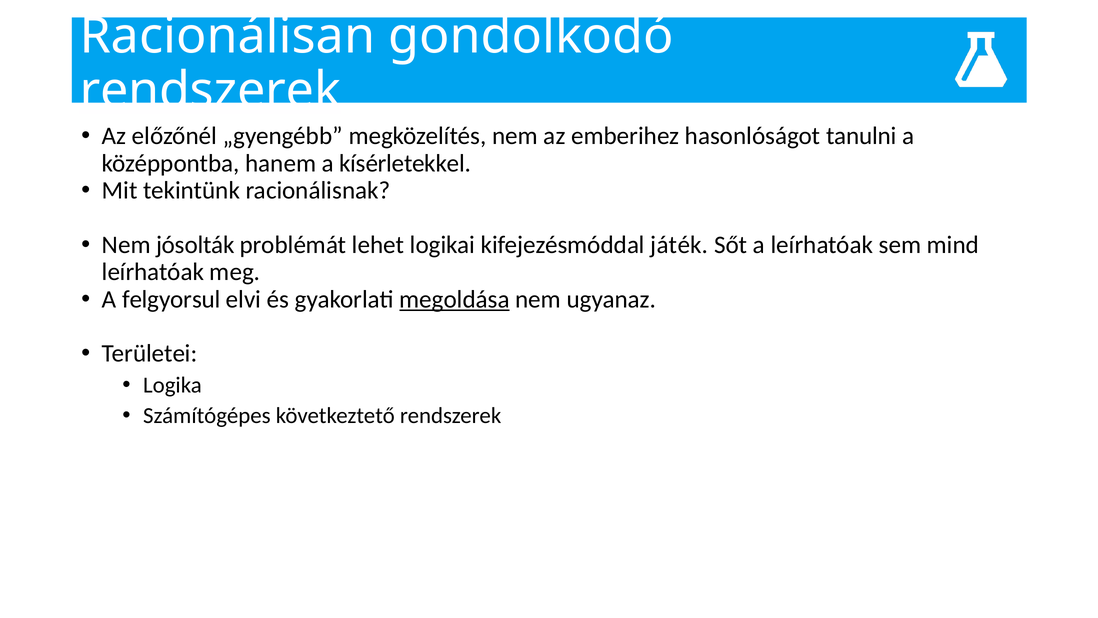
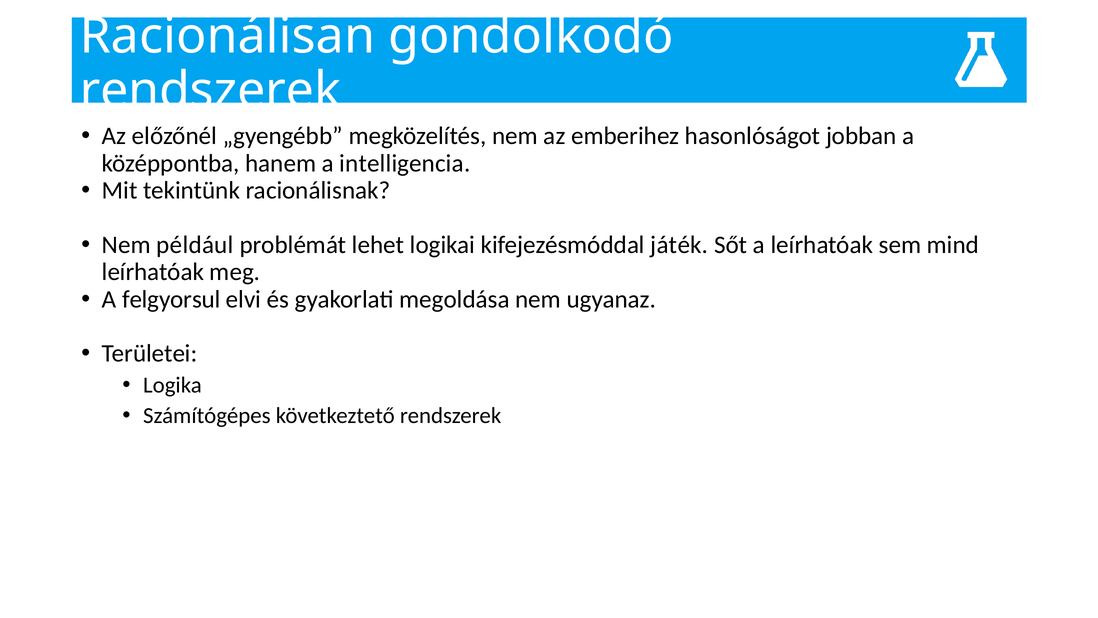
tanulni: tanulni -> jobban (861, 136)
kísérletekkel: kísérletekkel -> intelligencia (405, 163)
jósolták: jósolták -> például (195, 245)
megoldása underline: present -> none (455, 299)
